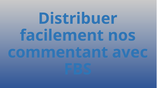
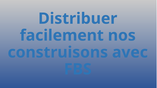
commentant: commentant -> construisons (58, 53)
